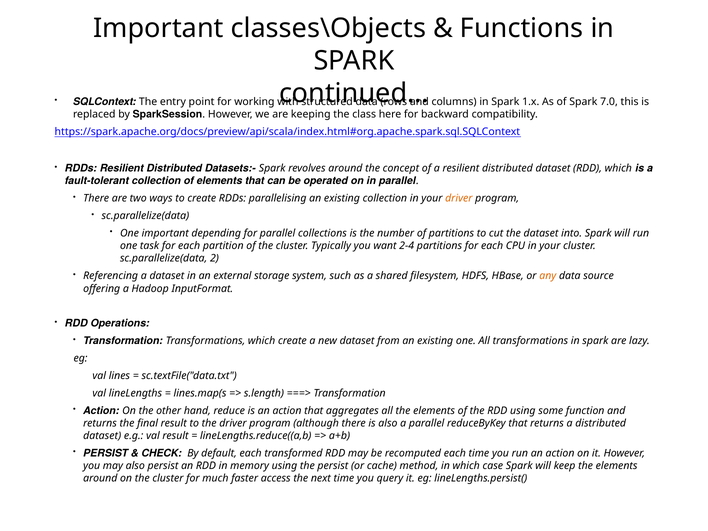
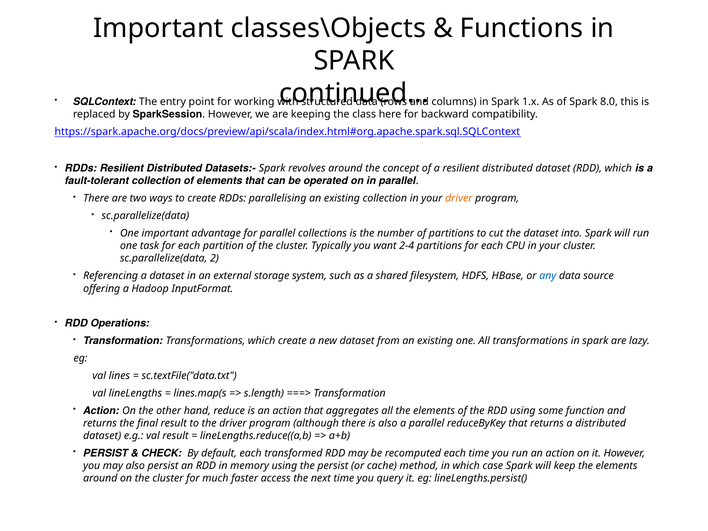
7.0: 7.0 -> 8.0 (609, 102)
depending: depending -> advantage (216, 233)
any colour: orange -> blue (548, 276)
